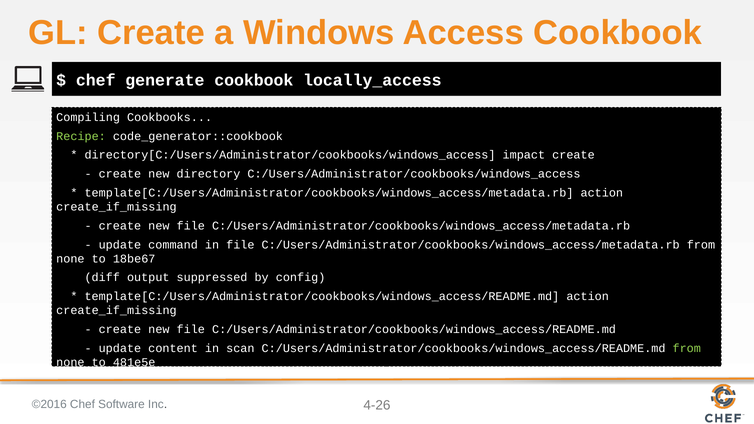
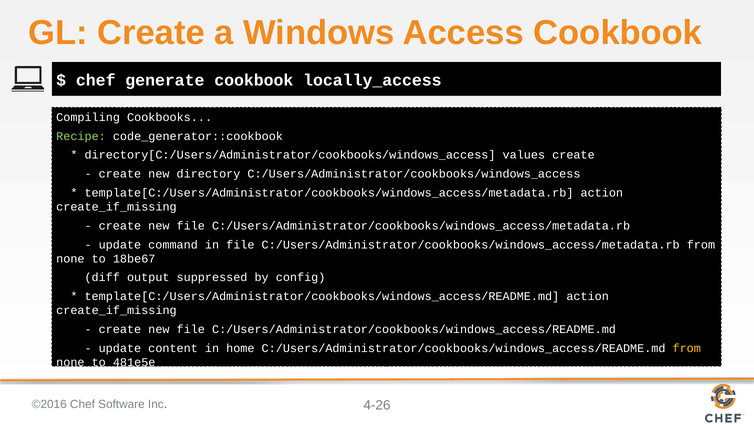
impact: impact -> values (524, 155)
scan: scan -> home (240, 348)
from colour: light green -> yellow (687, 348)
